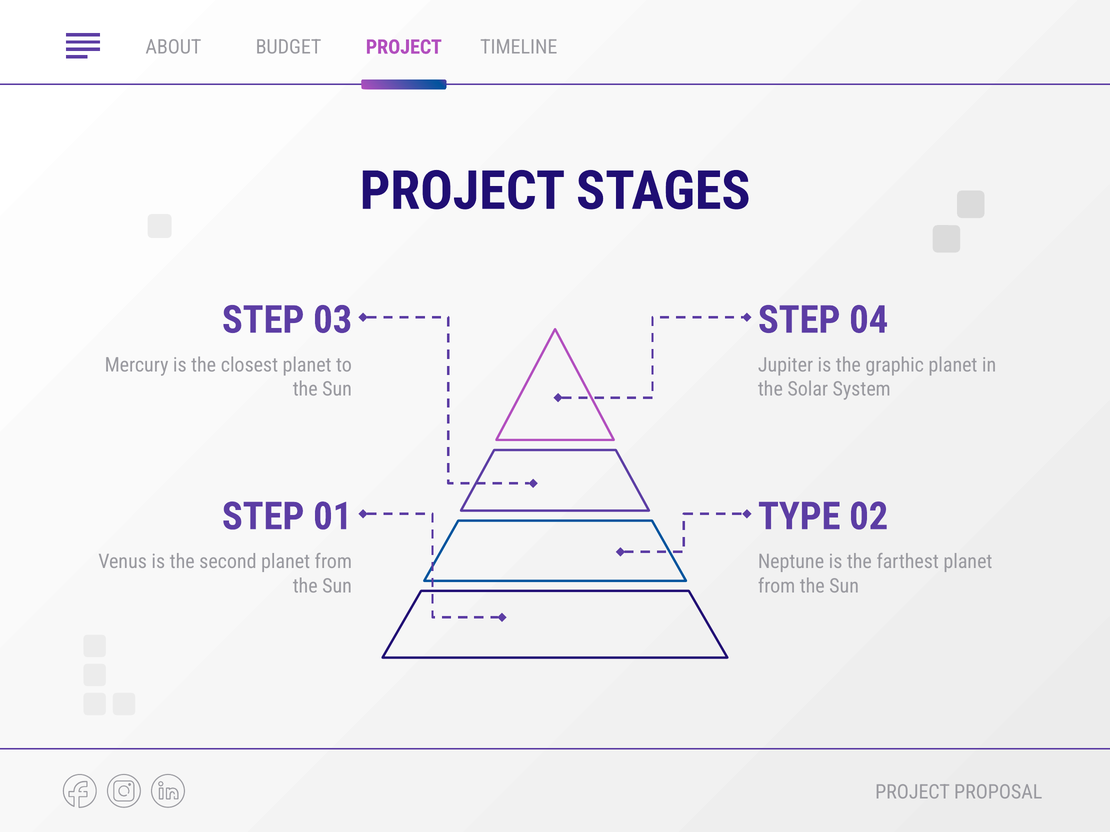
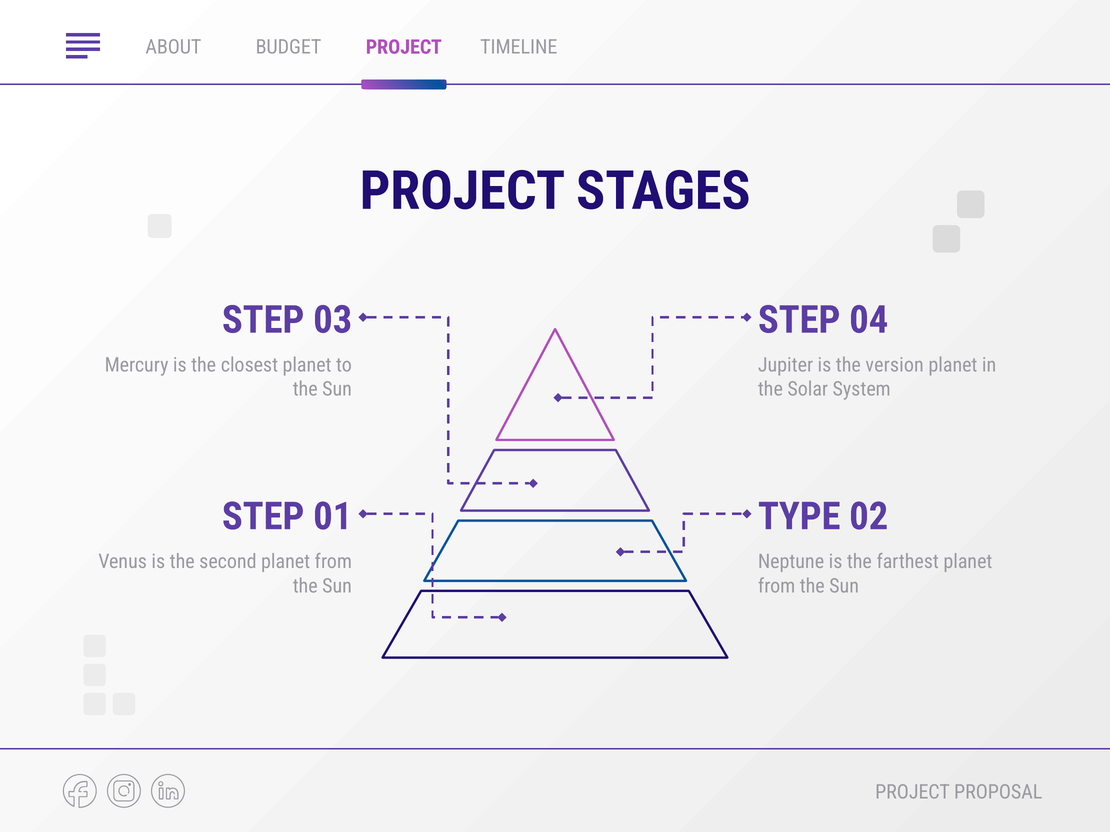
graphic: graphic -> version (895, 365)
